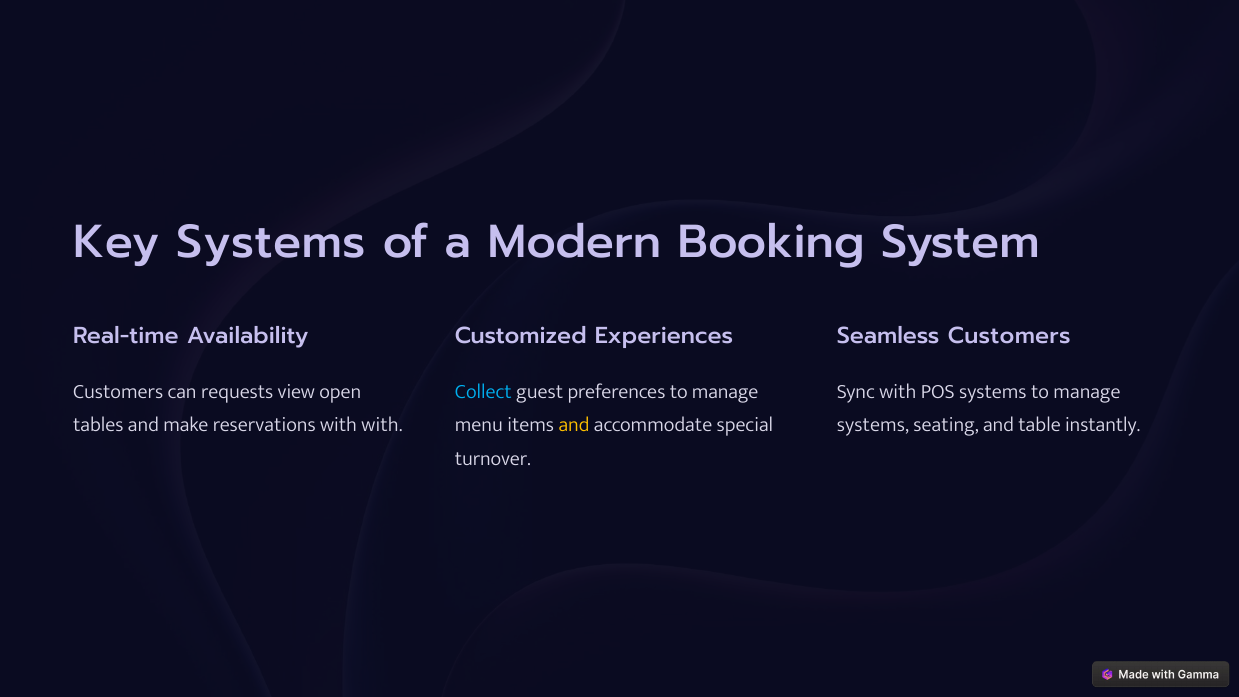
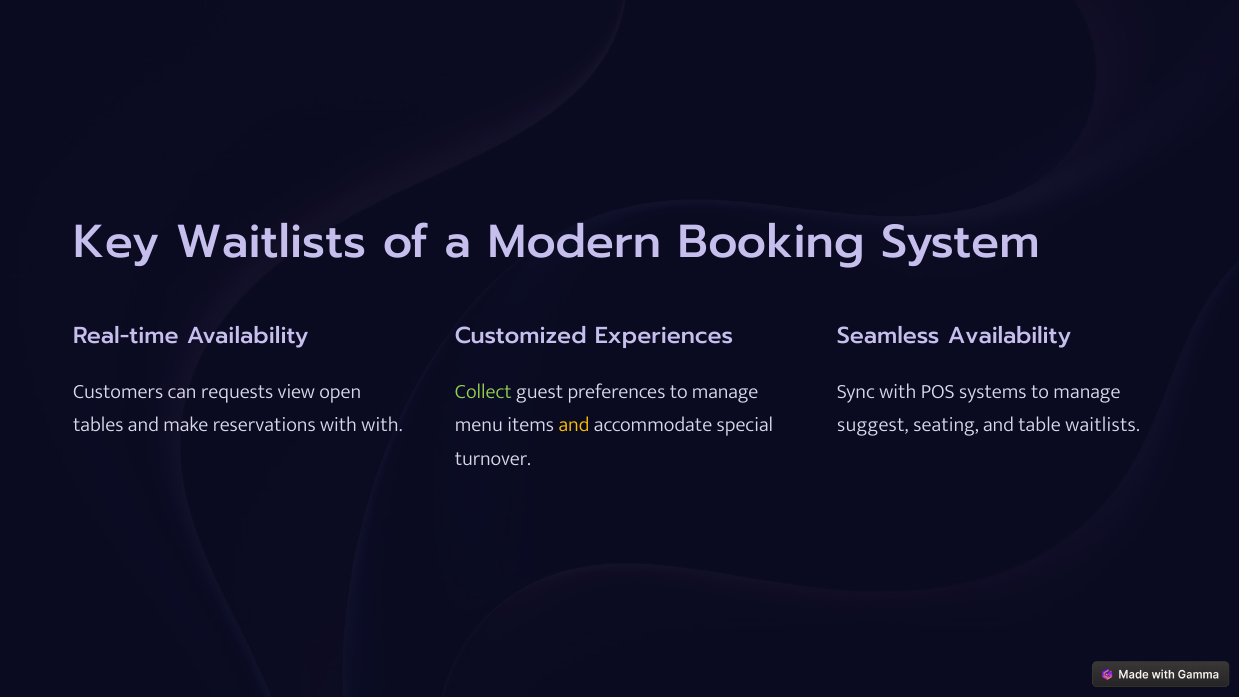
Key Systems: Systems -> Waitlists (271, 242)
Seamless Customers: Customers -> Availability (1009, 336)
Collect colour: light blue -> light green (483, 392)
systems: systems -> suggest (873, 425)
table instantly: instantly -> waitlists (1103, 425)
